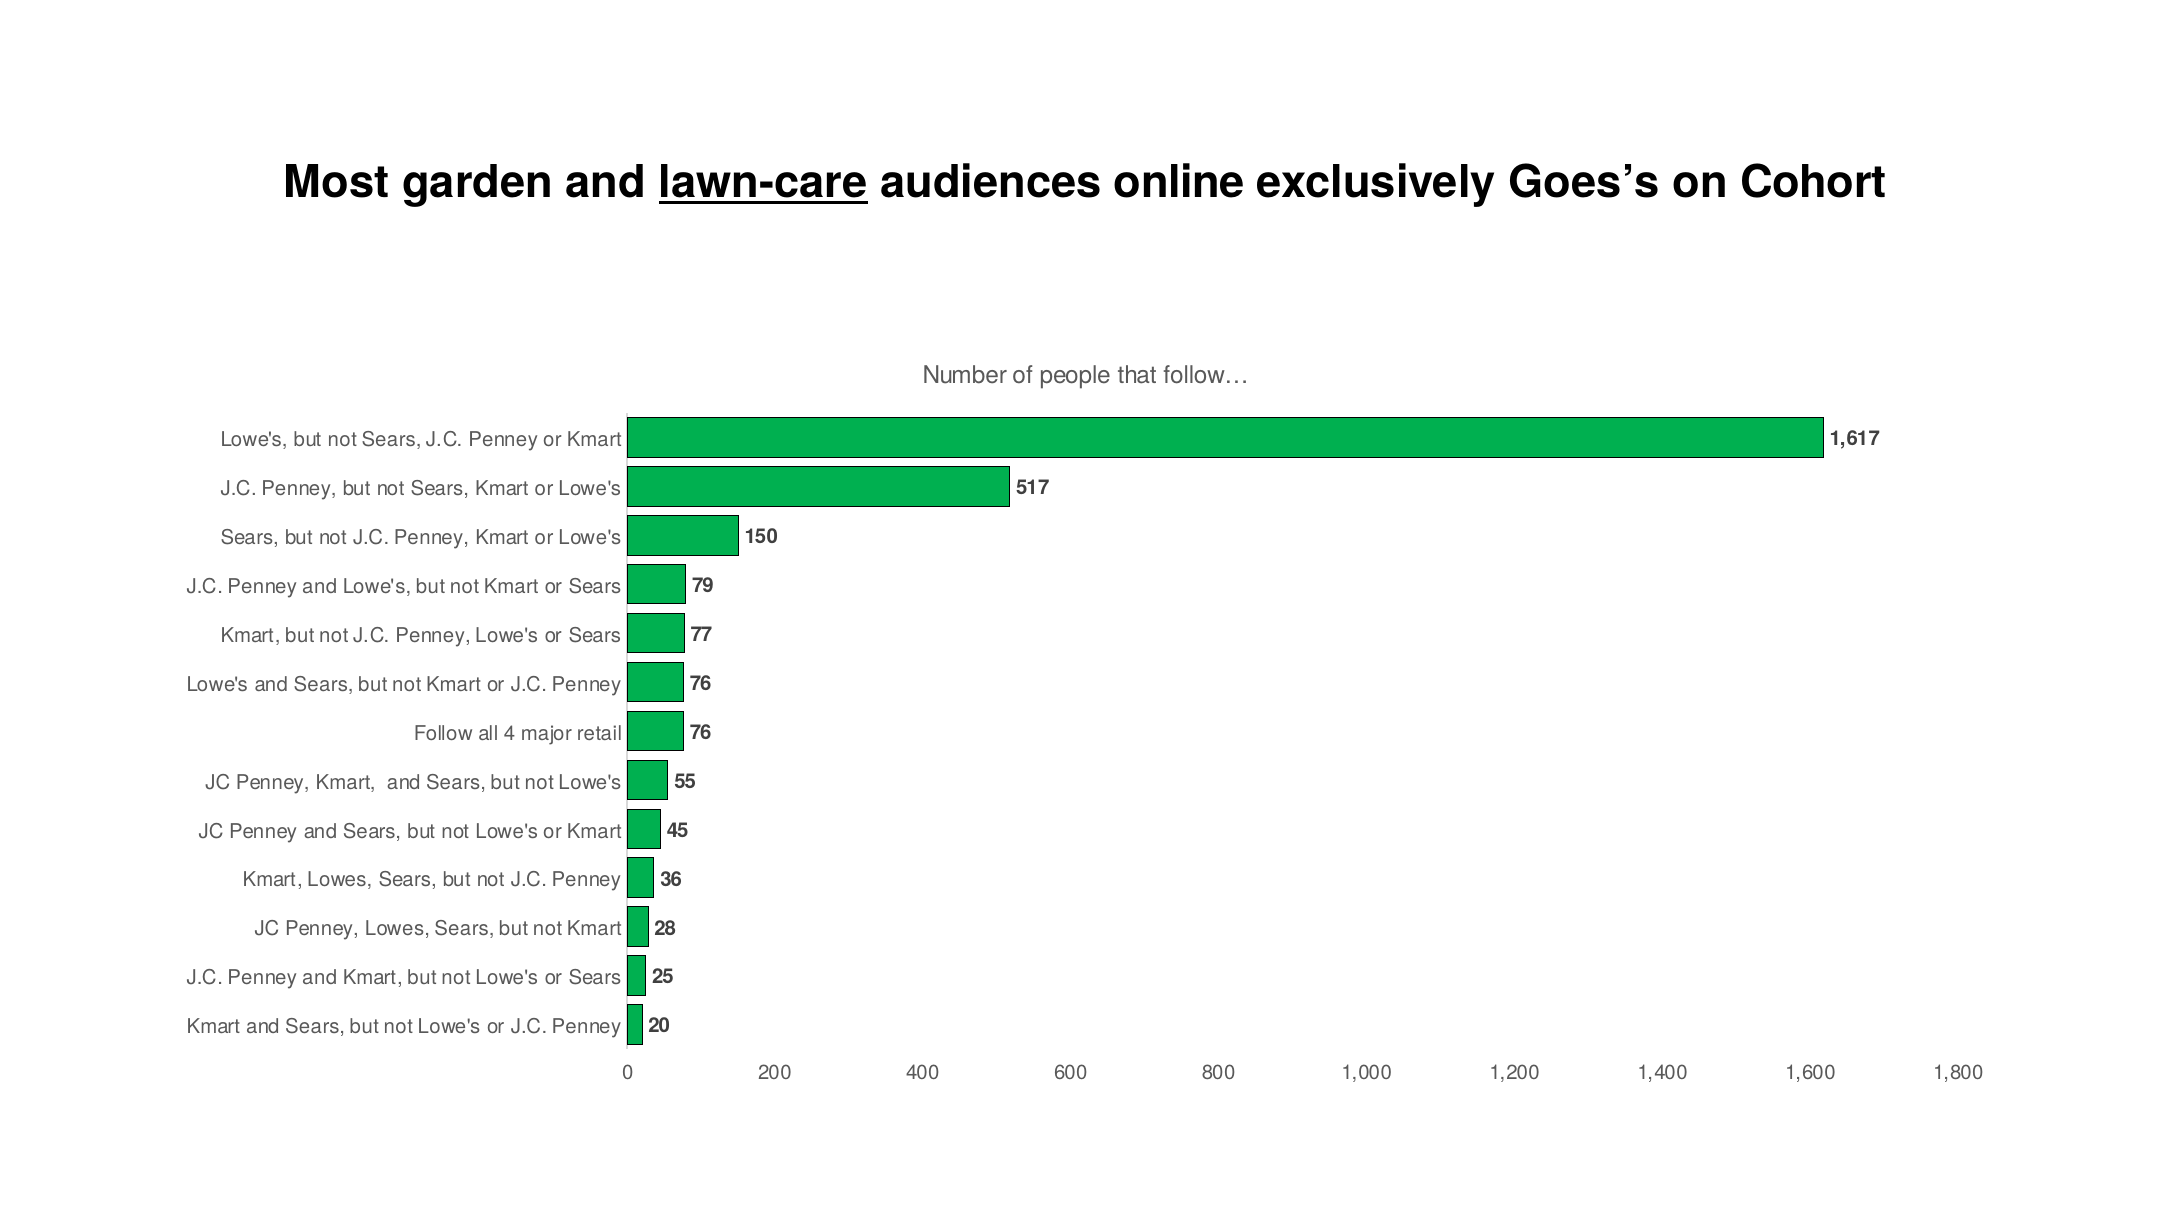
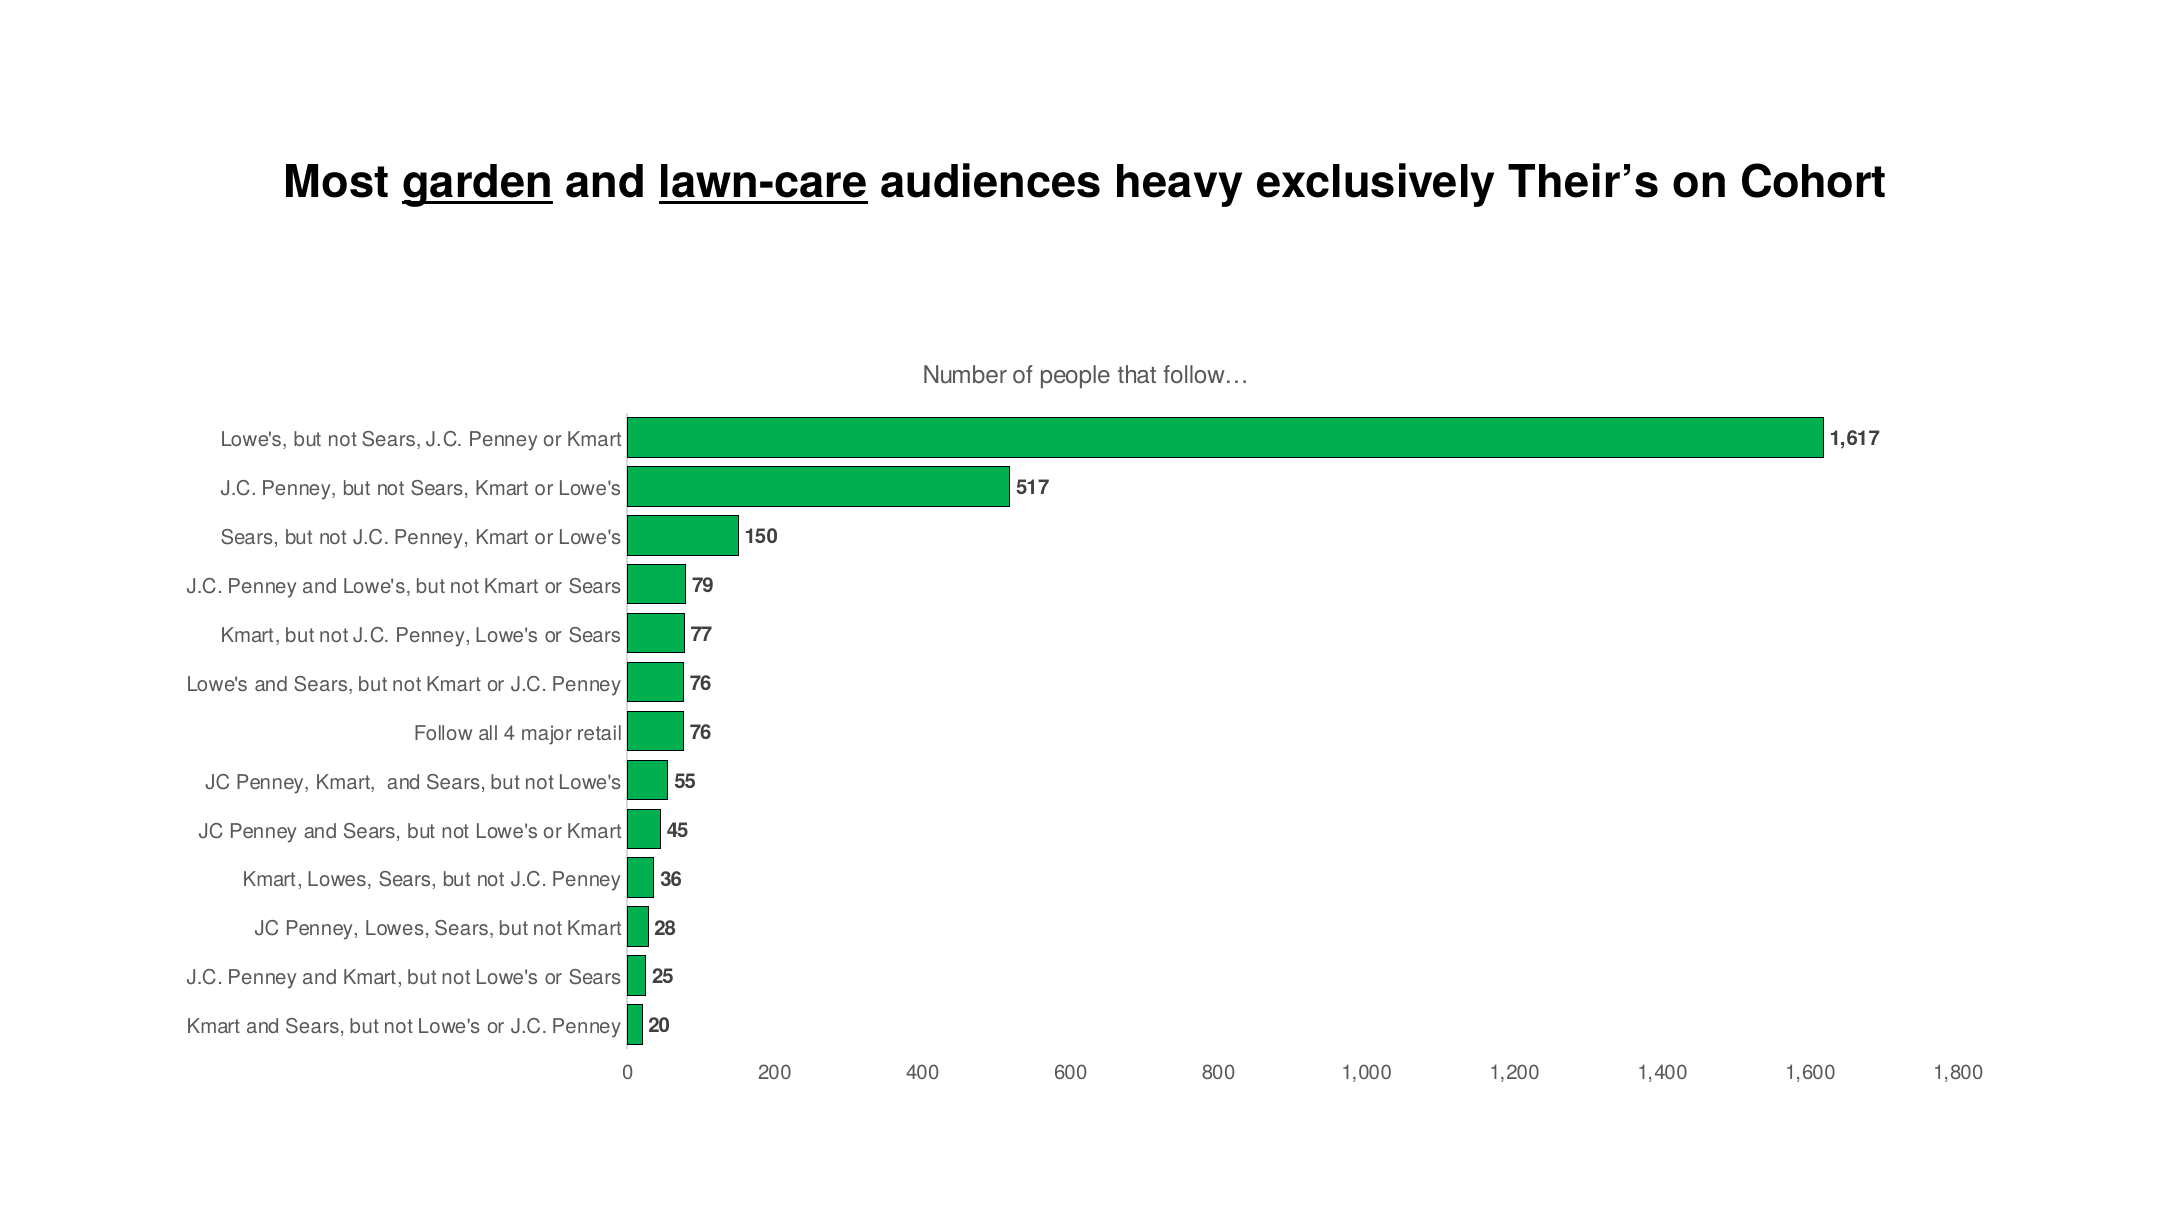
garden underline: none -> present (478, 183)
online: online -> heavy (1179, 183)
Goes’s: Goes’s -> Their’s (1584, 183)
